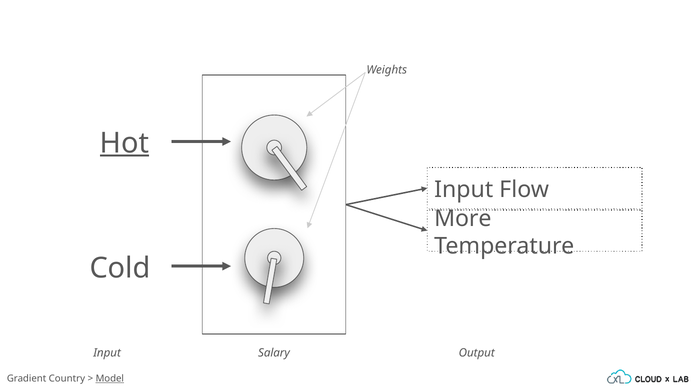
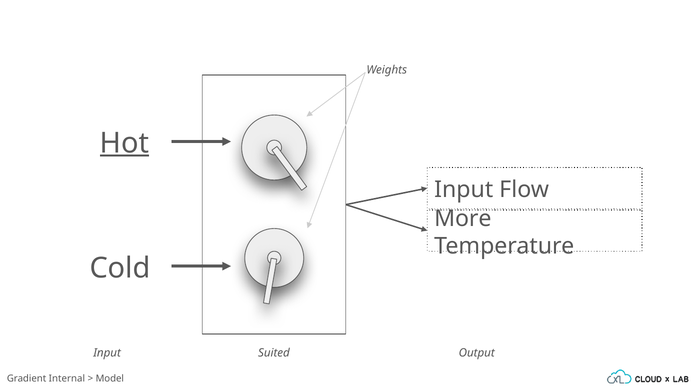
Salary: Salary -> Suited (274, 353)
Country: Country -> Internal (67, 379)
Model underline: present -> none (110, 379)
